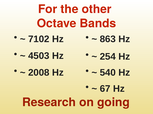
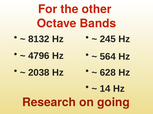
7102: 7102 -> 8132 (39, 39)
863: 863 -> 245 (108, 39)
4503: 4503 -> 4796 (39, 56)
254: 254 -> 564 (108, 57)
2008: 2008 -> 2038 (39, 73)
540: 540 -> 628 (108, 73)
67: 67 -> 14 (105, 89)
